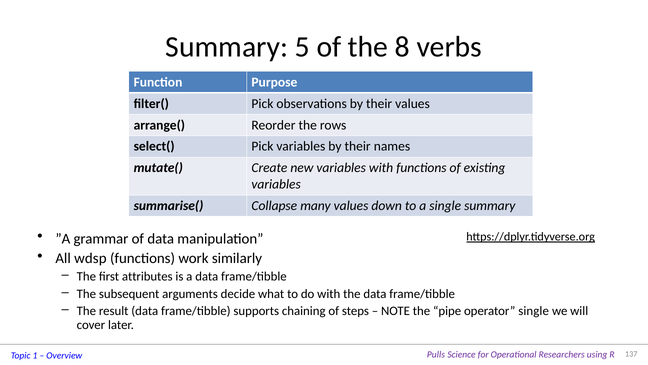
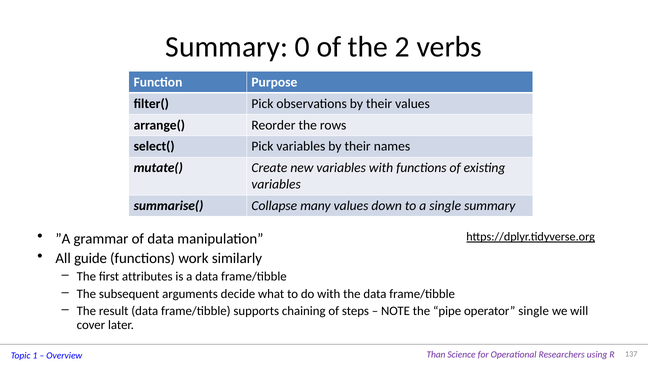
5: 5 -> 0 (302, 47)
8: 8 -> 2 (402, 47)
wdsp: wdsp -> guide (91, 258)
Pulls: Pulls -> Than (436, 354)
